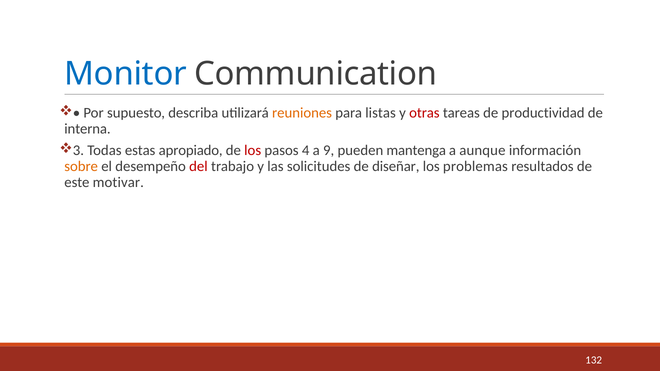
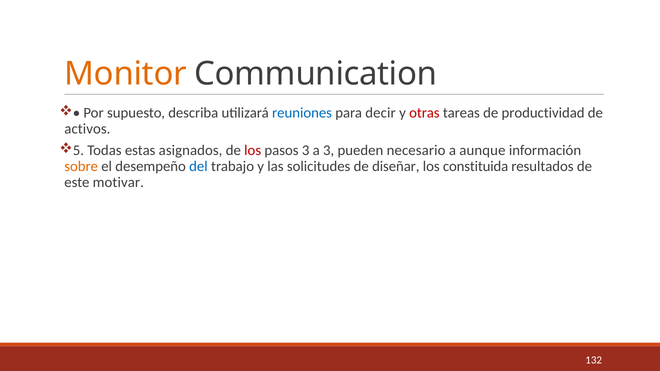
Monitor colour: blue -> orange (126, 74)
reuniones colour: orange -> blue (302, 113)
listas: listas -> decir (381, 113)
interna: interna -> activos (87, 129)
3: 3 -> 5 (78, 151)
apropiado: apropiado -> asignados (191, 151)
pasos 4: 4 -> 3 (306, 151)
a 9: 9 -> 3 (329, 151)
mantenga: mantenga -> necesario (416, 151)
del colour: red -> blue (198, 167)
problemas: problemas -> constituida (476, 167)
